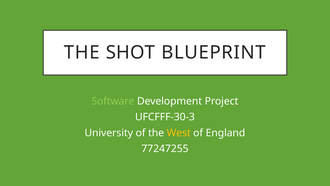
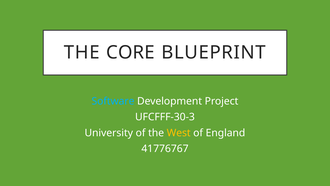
SHOT: SHOT -> CORE (130, 52)
Software colour: light green -> light blue (113, 101)
77247255: 77247255 -> 41776767 (165, 148)
